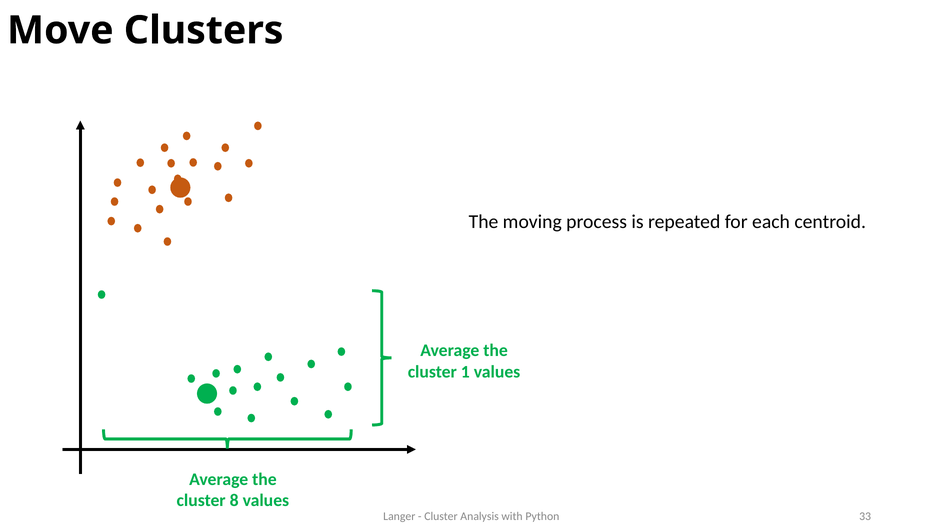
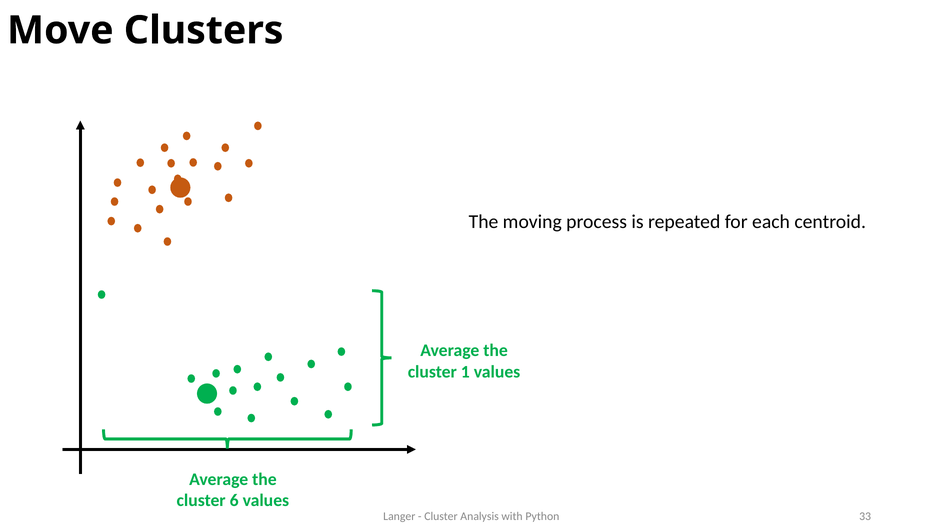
8: 8 -> 6 (234, 501)
